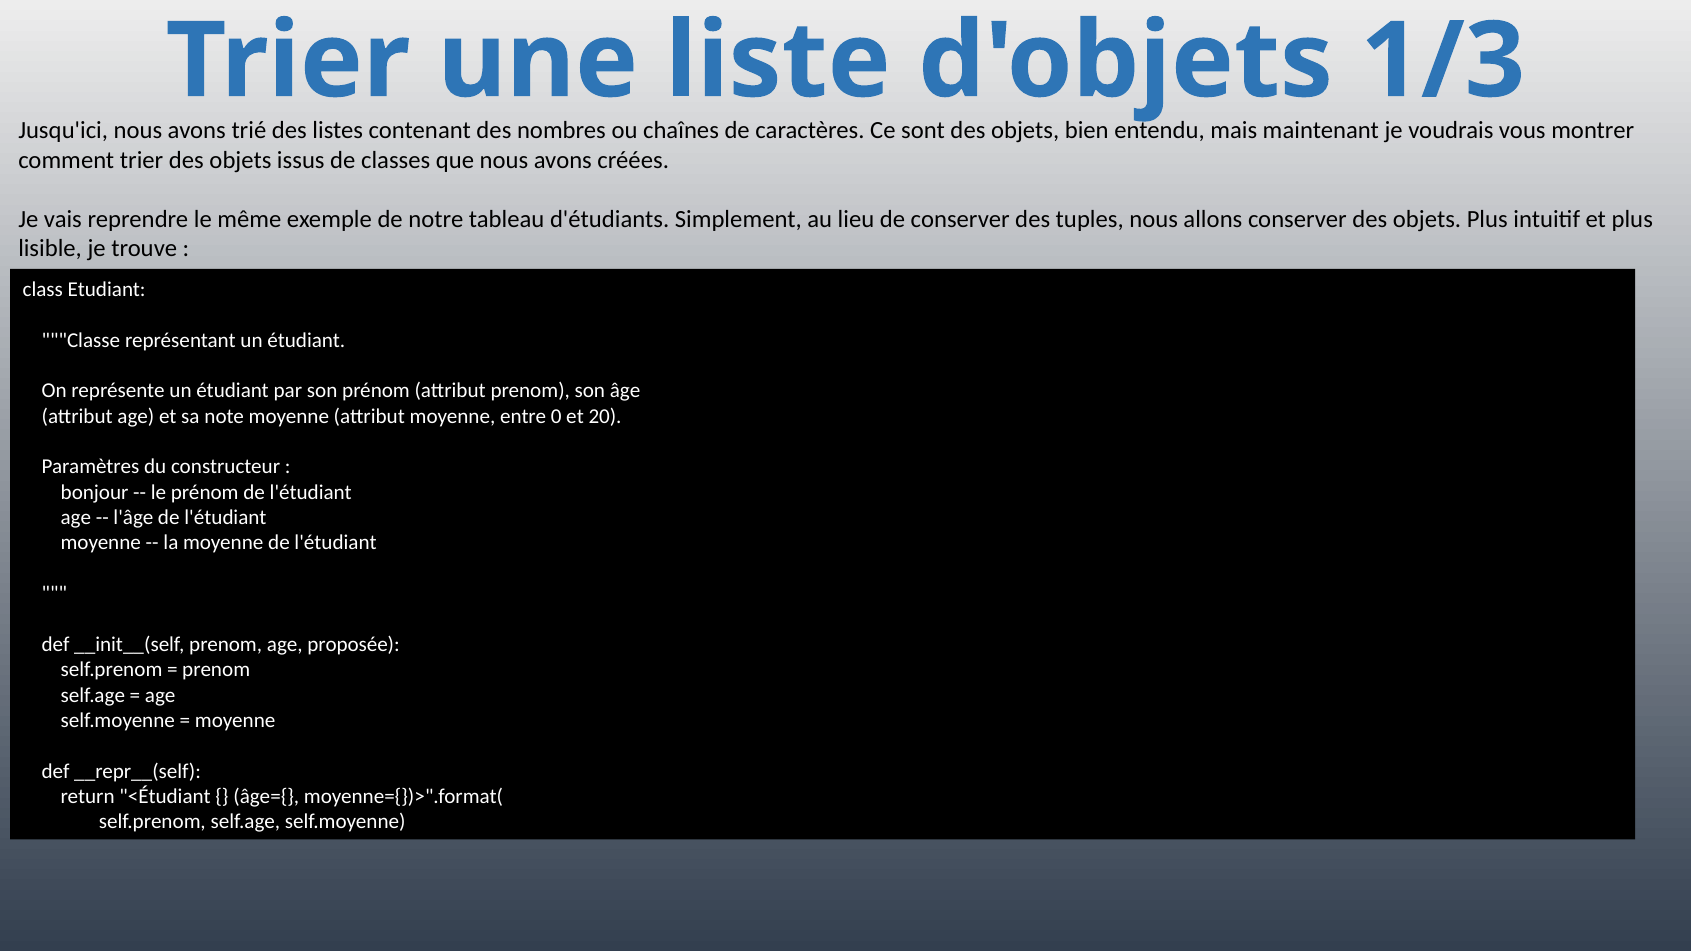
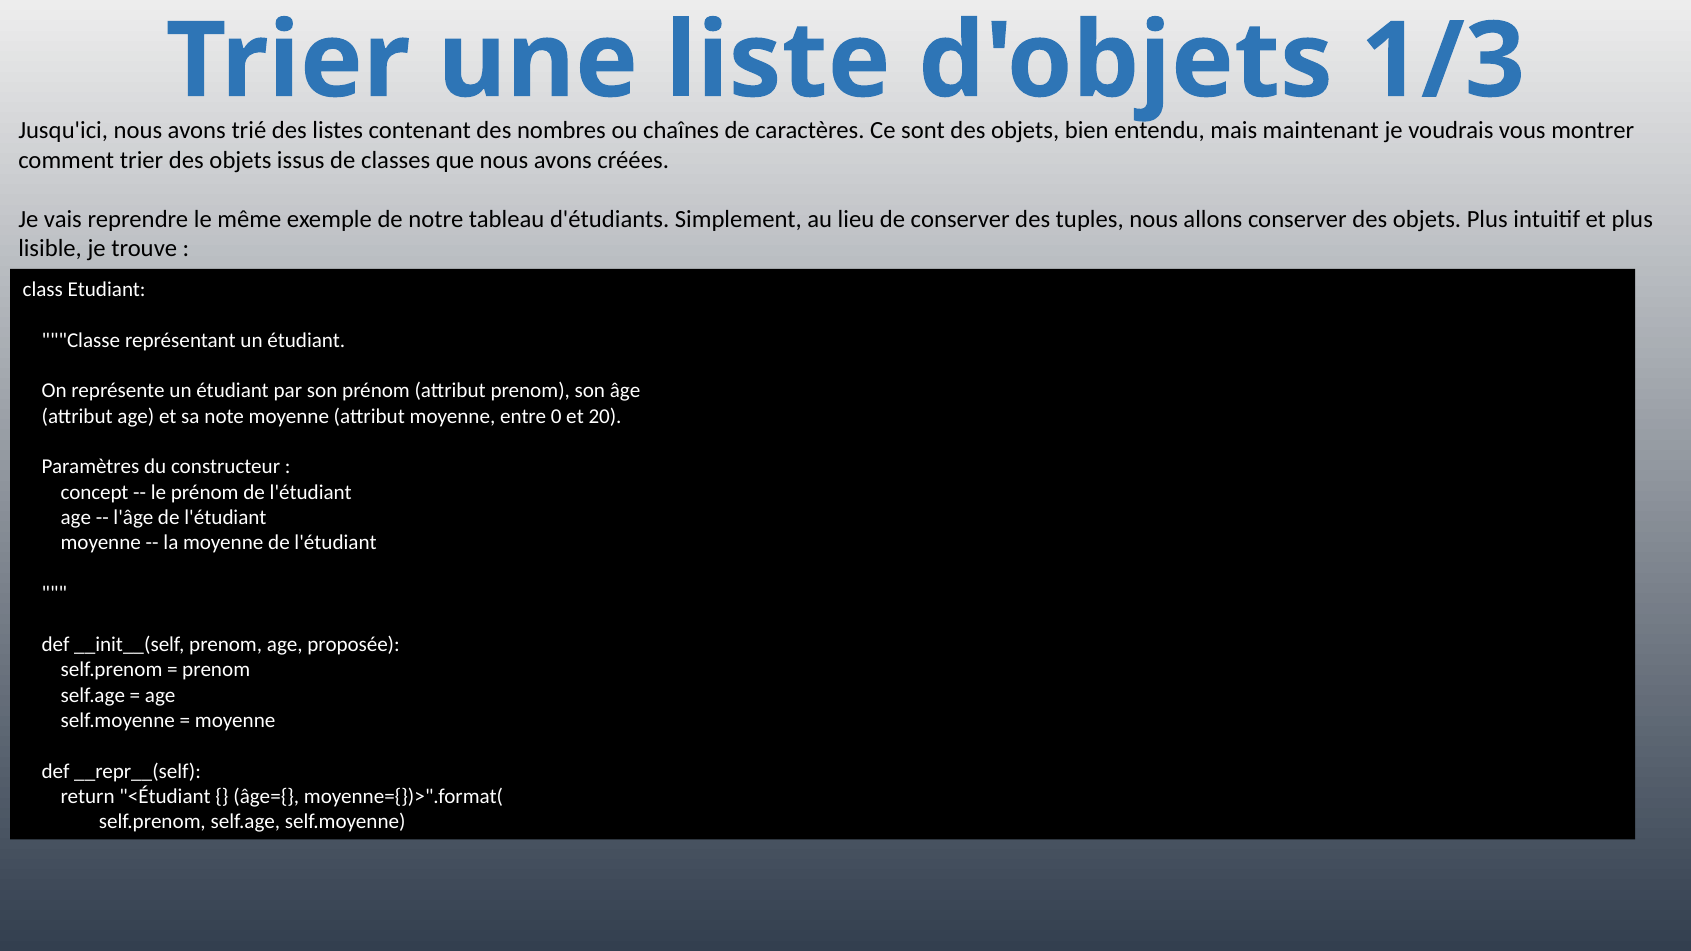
bonjour: bonjour -> concept (95, 492)
